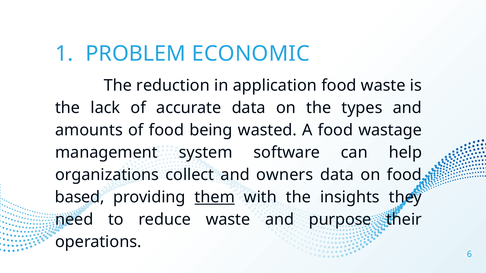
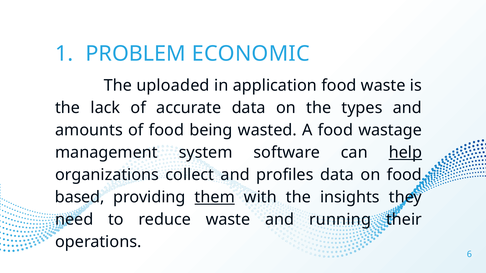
reduction: reduction -> uploaded (173, 86)
help underline: none -> present (405, 153)
owners: owners -> profiles (285, 175)
purpose: purpose -> running (340, 220)
